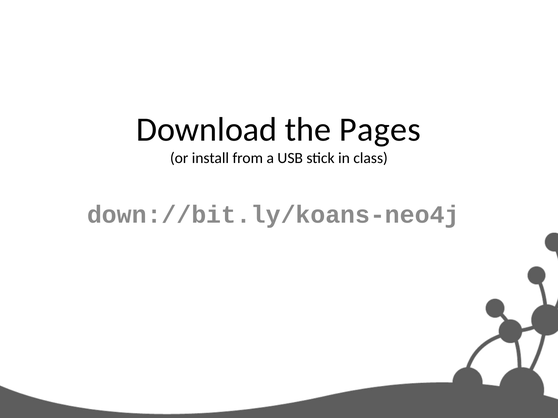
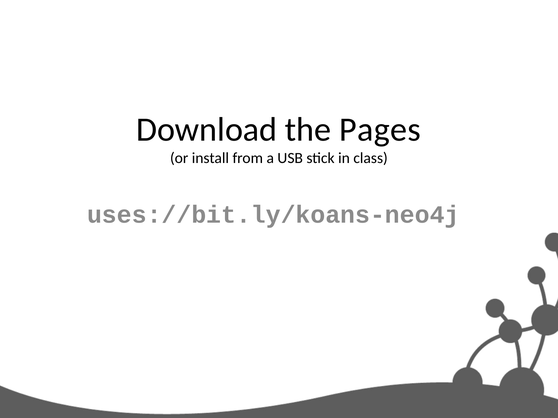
down://bit.ly/koans-neo4j: down://bit.ly/koans-neo4j -> uses://bit.ly/koans-neo4j (273, 215)
